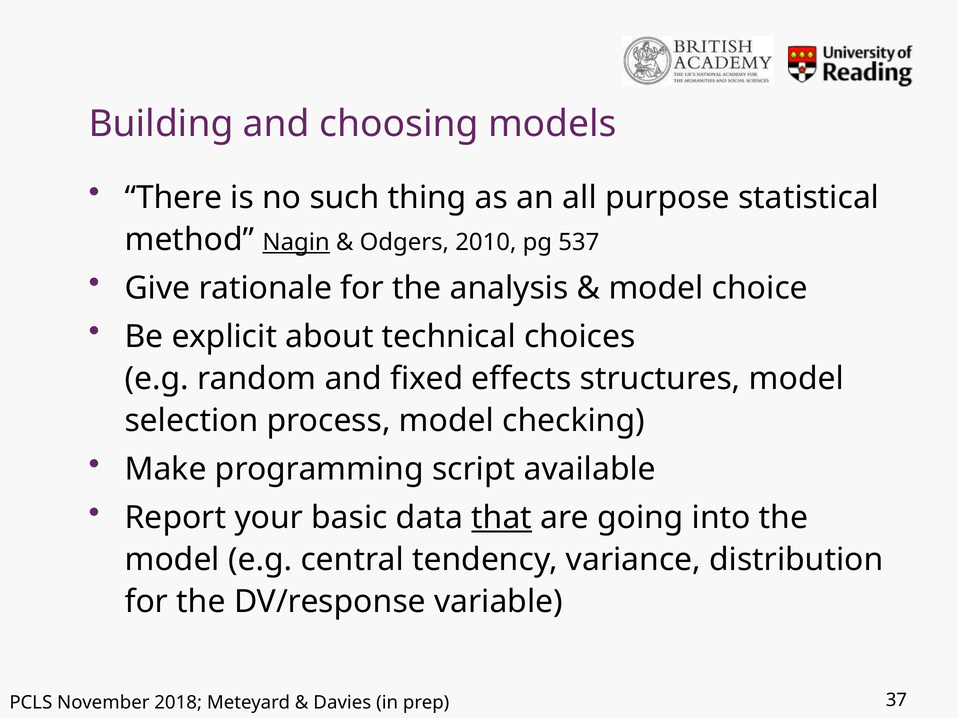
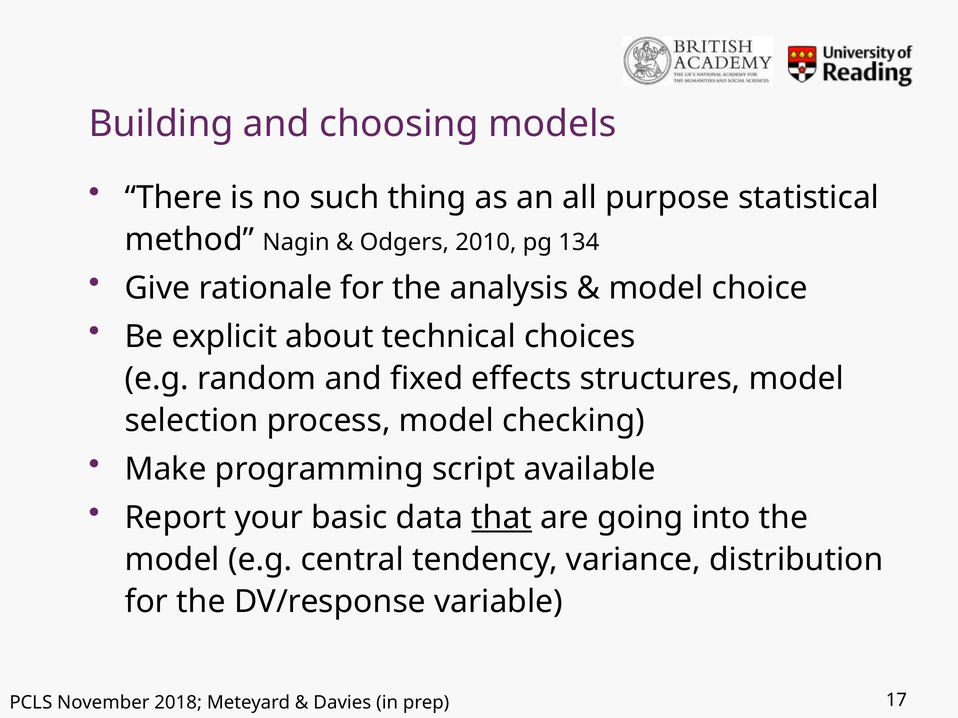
Nagin underline: present -> none (296, 242)
537: 537 -> 134 (579, 242)
37: 37 -> 17 (896, 700)
